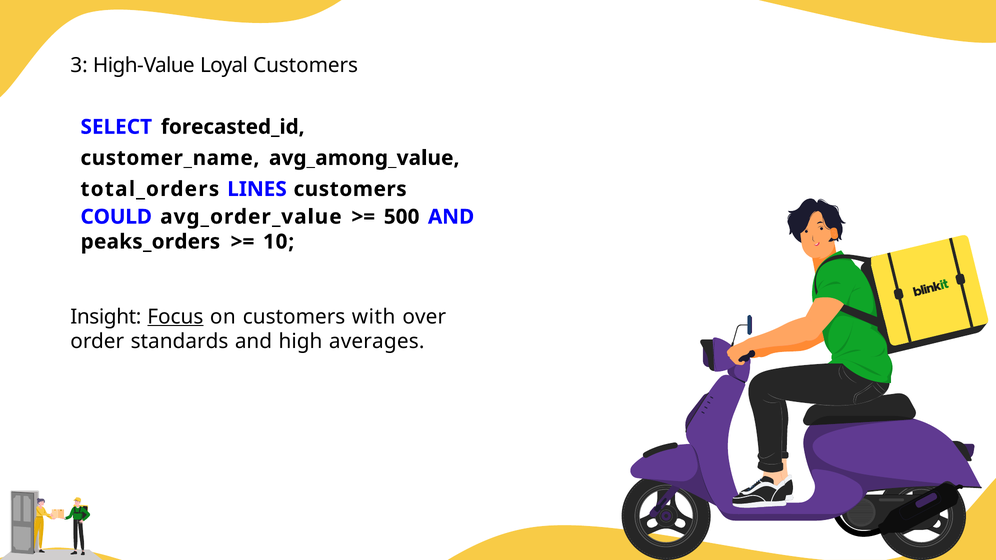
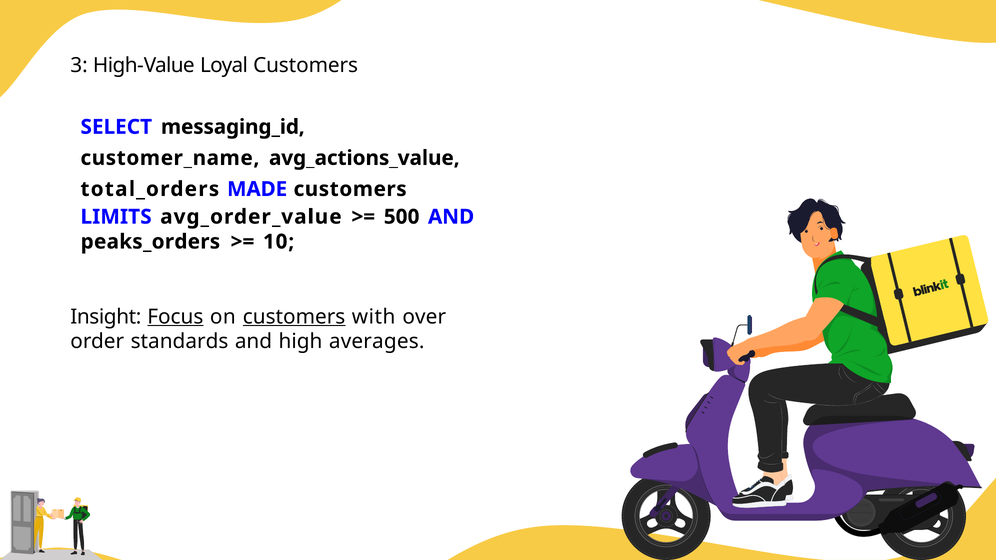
forecasted_id: forecasted_id -> messaging_id (233, 127)
avg_among_value: avg_among_value -> avg_actions_value (364, 158)
LINES: LINES -> MADE (257, 189)
COULD: COULD -> LIMITS (116, 217)
customers underline: none -> present (294, 317)
